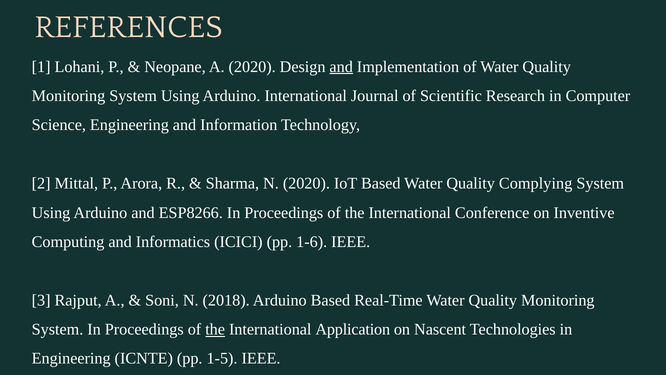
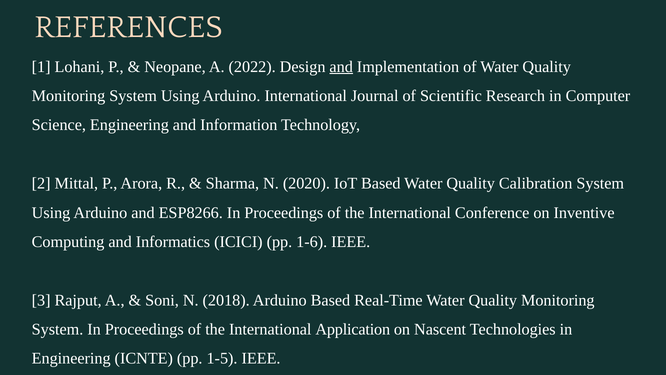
A 2020: 2020 -> 2022 (252, 67)
Complying: Complying -> Calibration (536, 183)
the underline: present -> none (215, 329)
